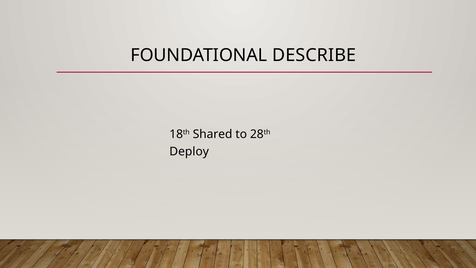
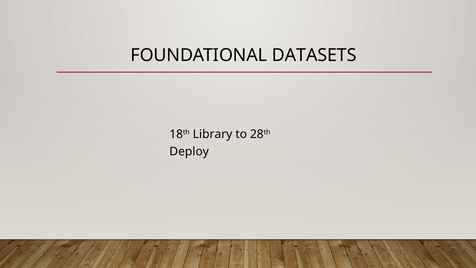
DESCRIBE: DESCRIBE -> DATASETS (314, 55)
Shared: Shared -> Library (213, 134)
